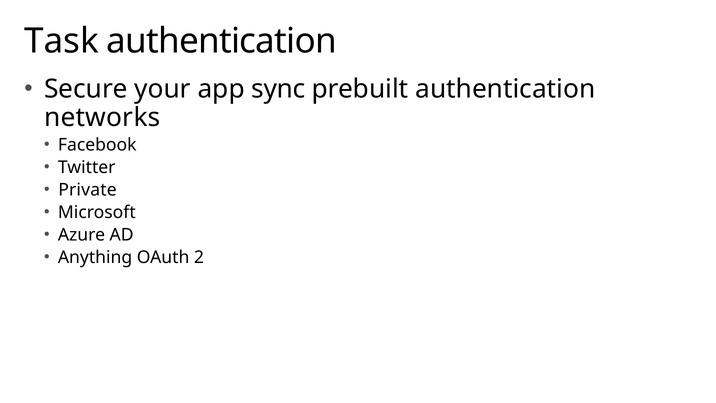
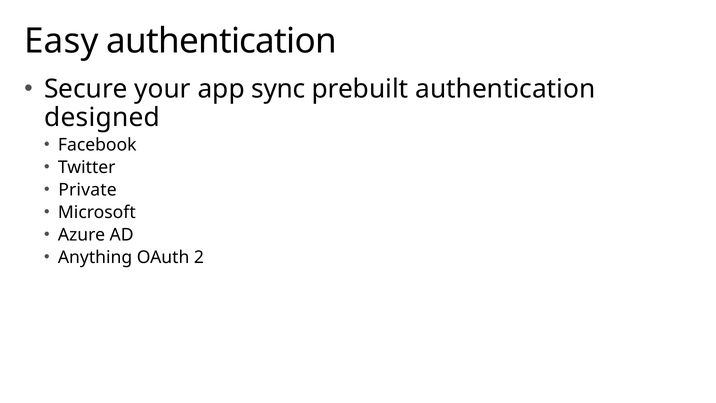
Task: Task -> Easy (61, 41)
networks: networks -> designed (102, 118)
